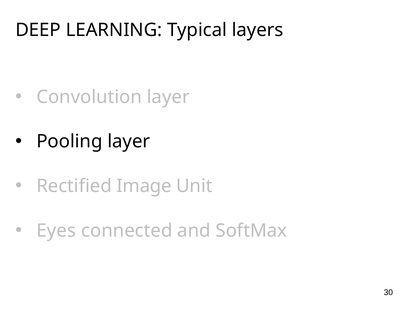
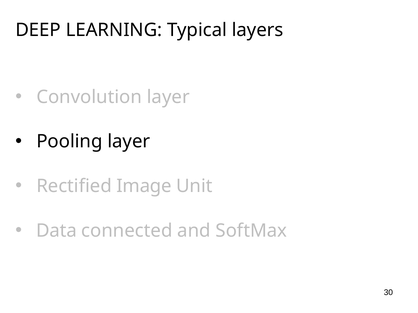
Eyes: Eyes -> Data (57, 231)
